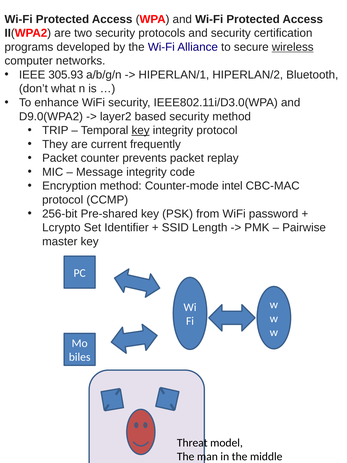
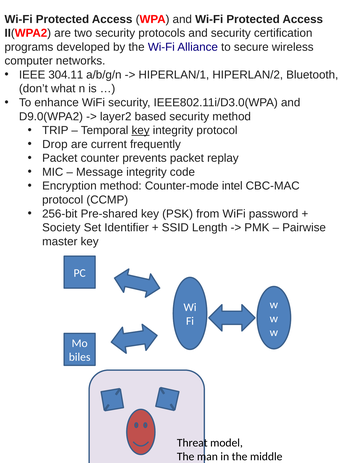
wireless underline: present -> none (293, 47)
305.93: 305.93 -> 304.11 (66, 75)
They: They -> Drop (55, 144)
Lcrypto: Lcrypto -> Society (61, 227)
